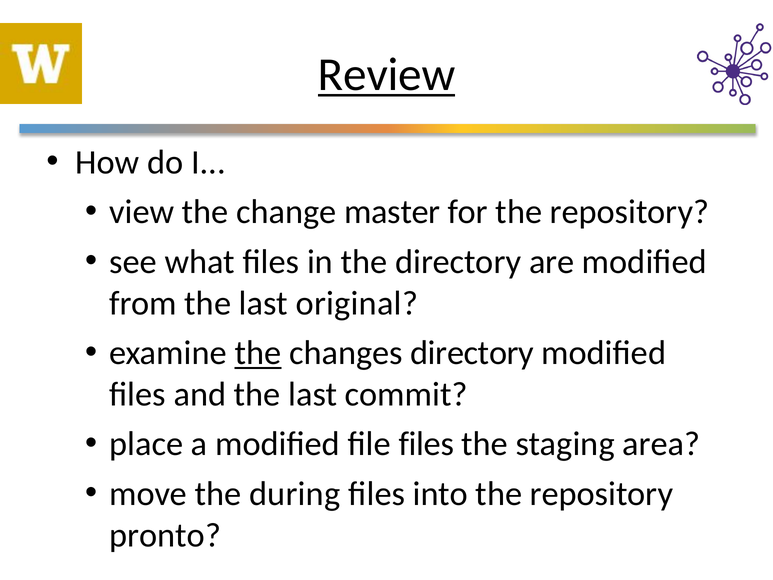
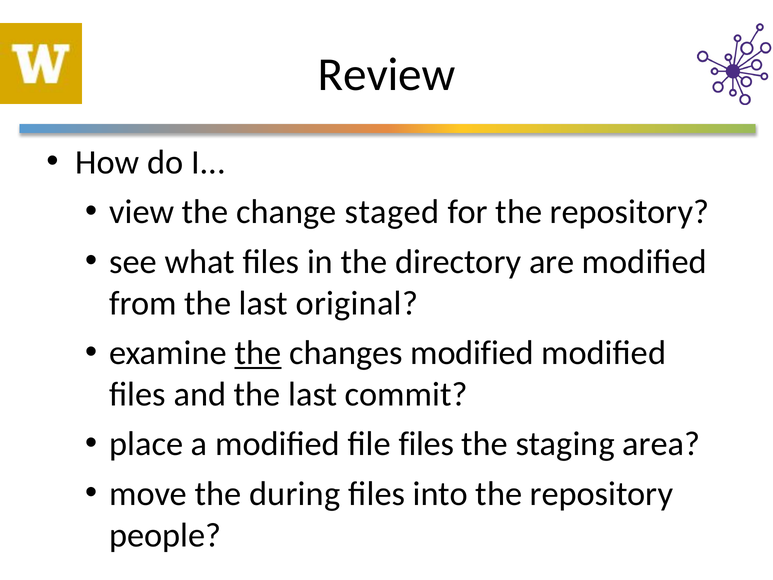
Review underline: present -> none (387, 75)
master: master -> staged (392, 212)
changes directory: directory -> modified (472, 353)
pronto: pronto -> people (165, 535)
